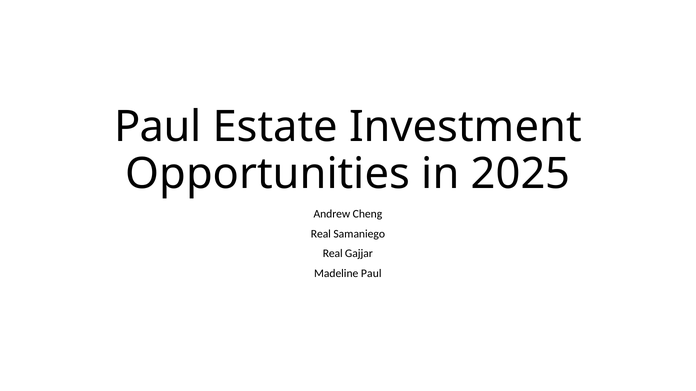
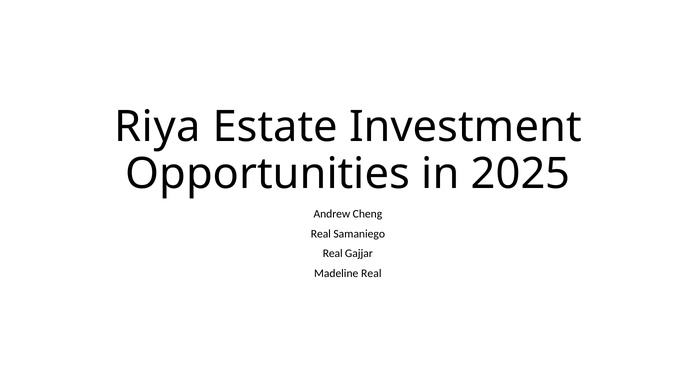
Paul: Paul -> Riya (157, 127)
Madeline Paul: Paul -> Real (371, 274)
